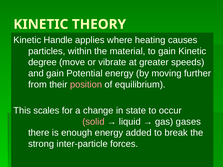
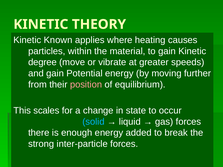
Handle: Handle -> Known (58, 40)
solid colour: pink -> light blue (93, 122)
gas gases: gases -> forces (188, 122)
